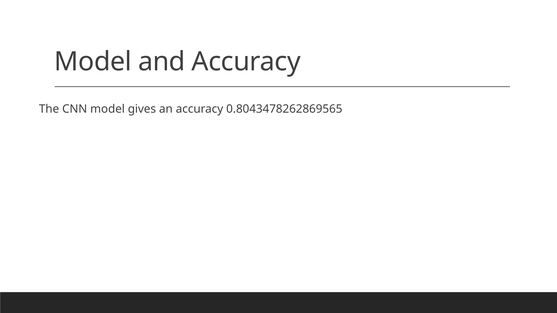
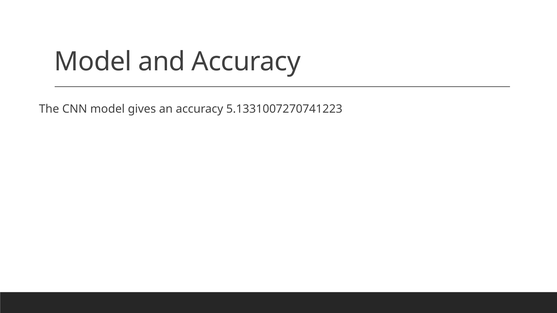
0.8043478262869565: 0.8043478262869565 -> 5.1331007270741223 (284, 109)
